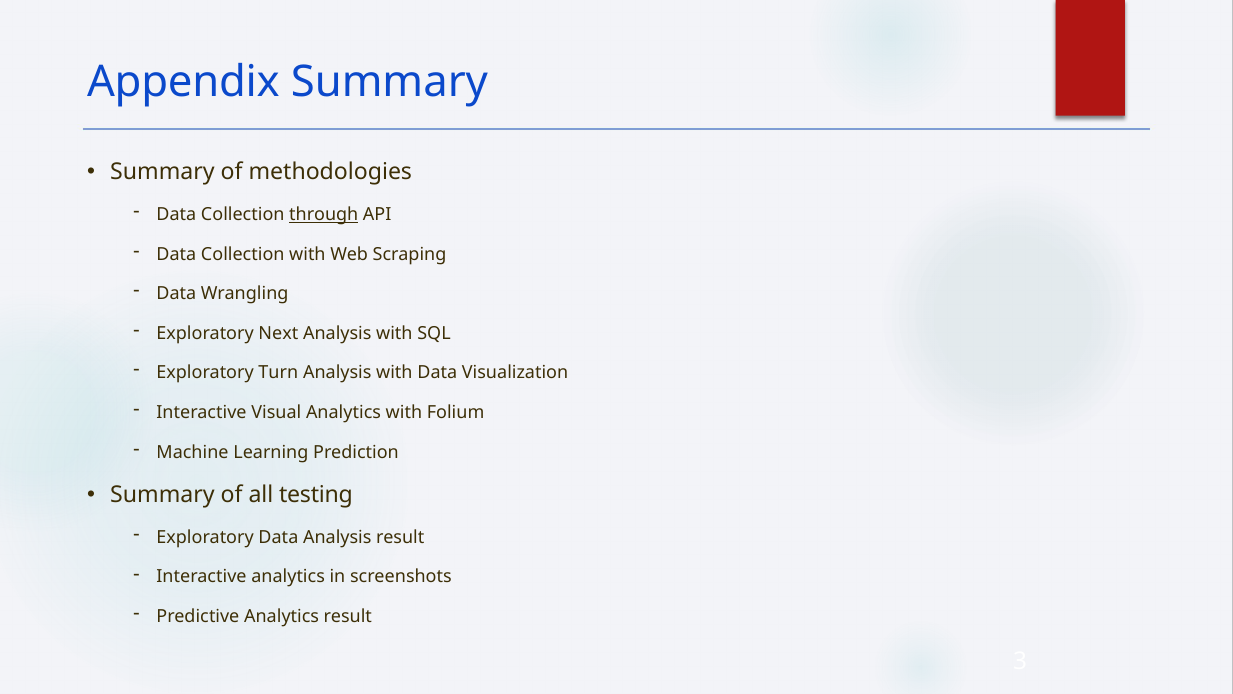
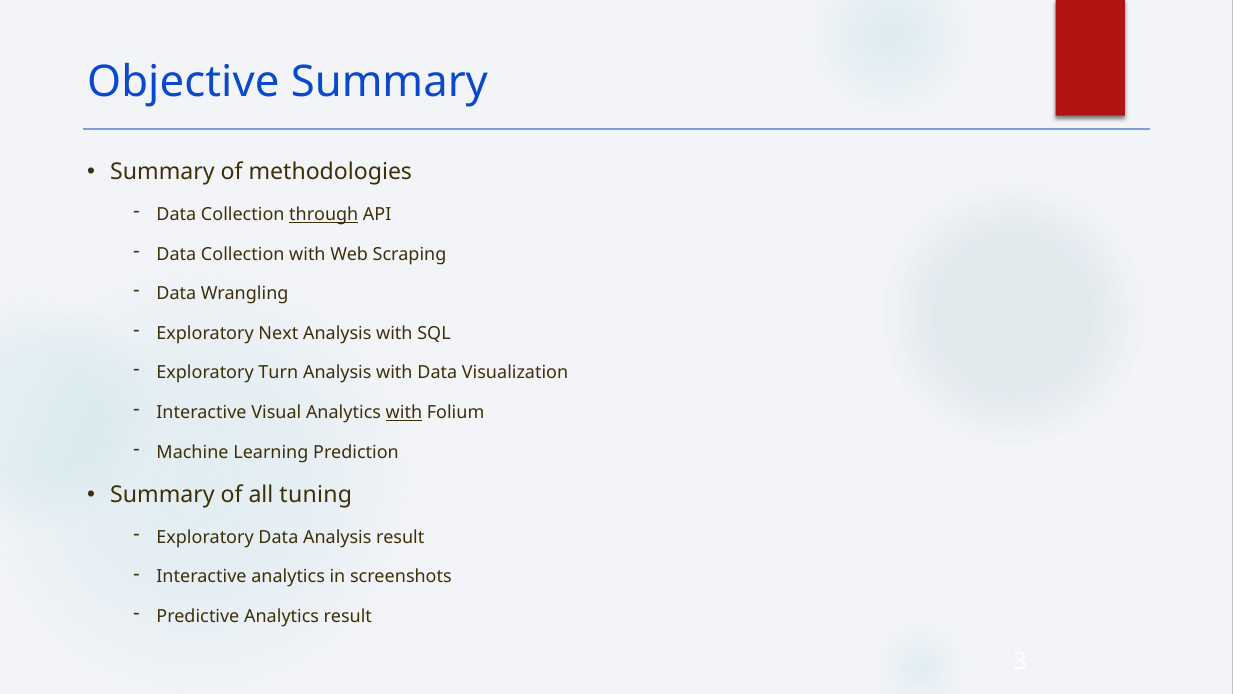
Appendix: Appendix -> Objective (183, 82)
with underline: none -> present (404, 412)
testing: testing -> tuning (316, 495)
